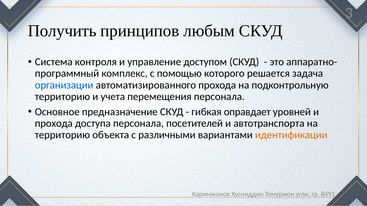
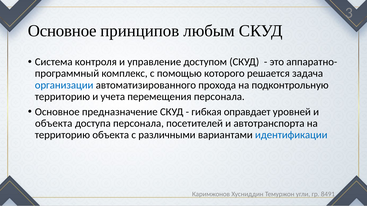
Получить: Получить -> Основное (62, 31)
прохода: прохода -> объекта (54, 124)
идентификации colour: orange -> blue (291, 135)
